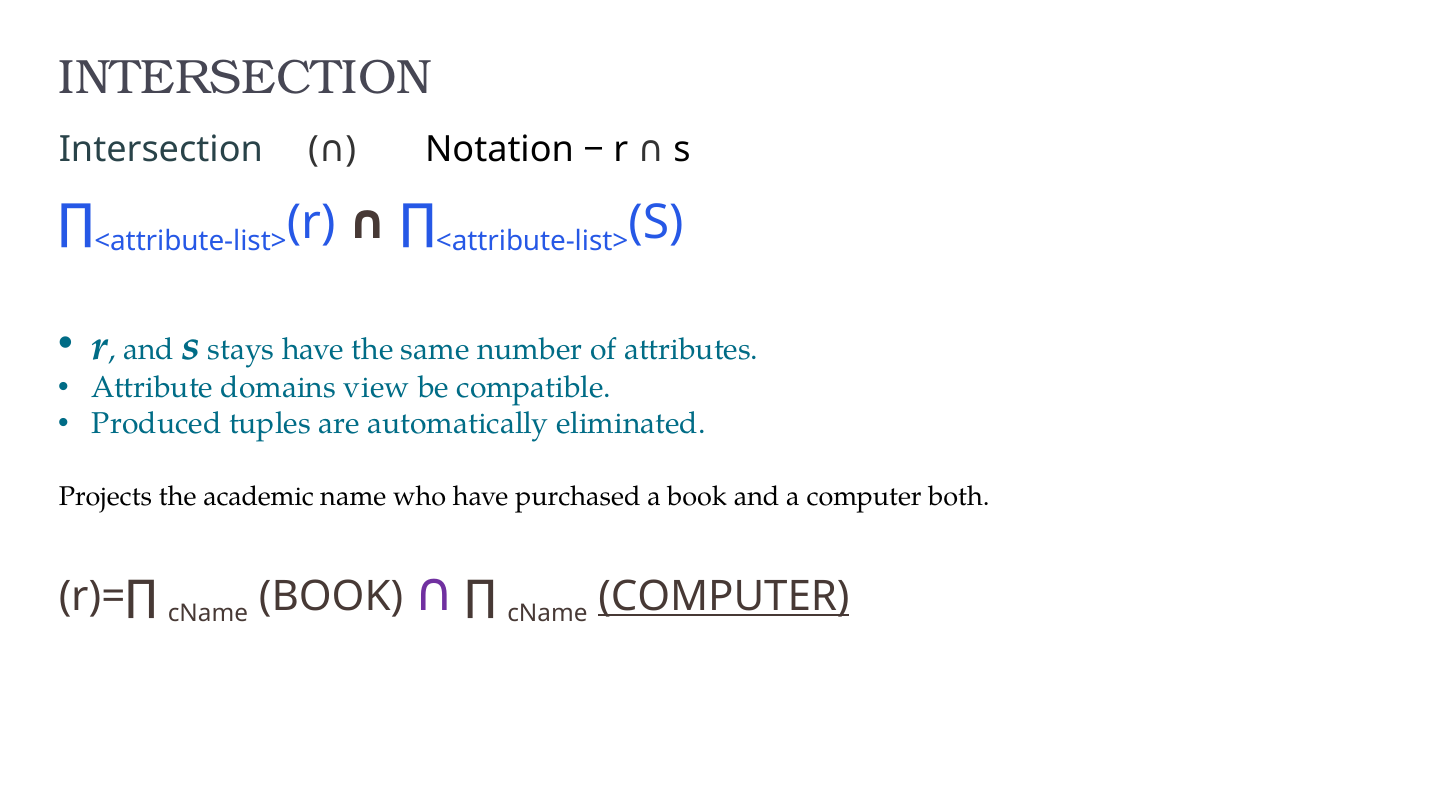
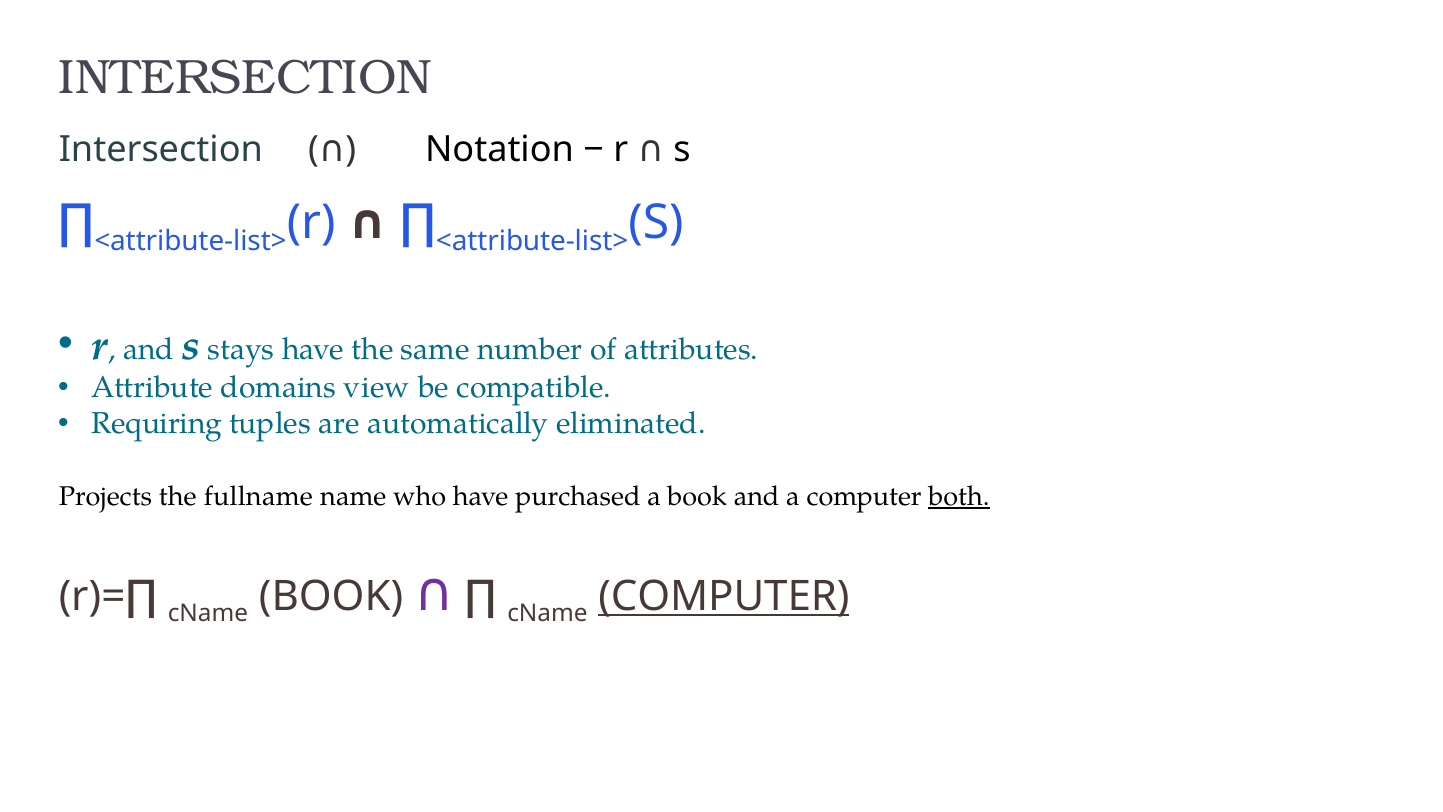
Produced: Produced -> Requiring (157, 424)
academic: academic -> fullname (258, 496)
both underline: none -> present (959, 496)
